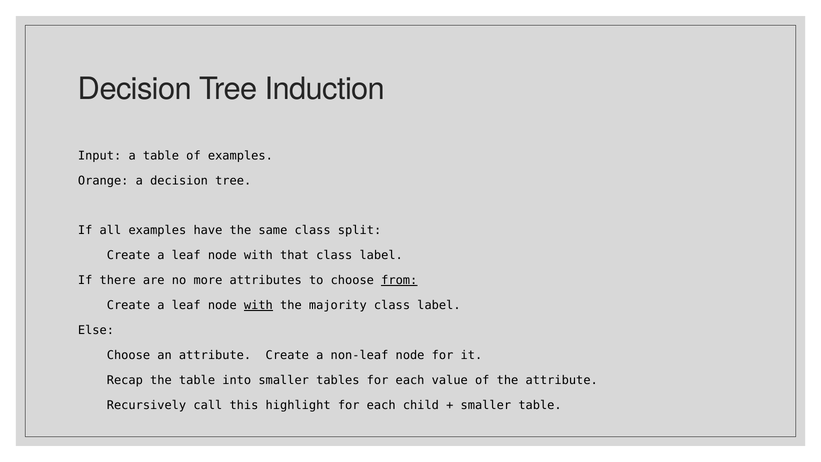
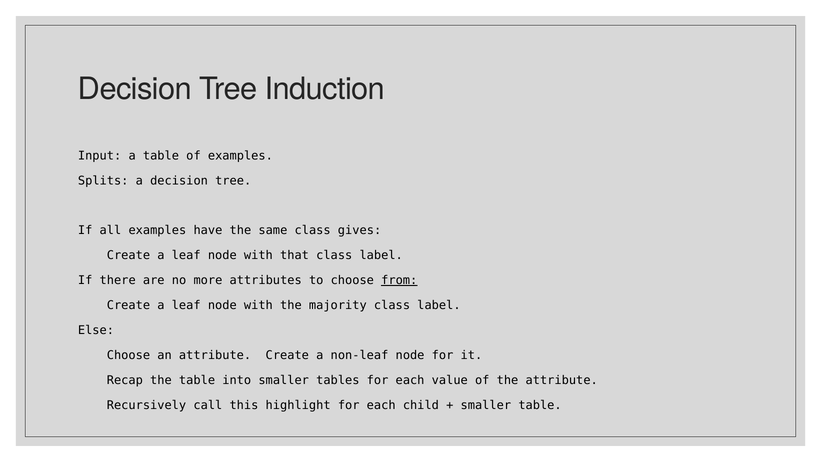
Orange: Orange -> Splits (103, 181)
split: split -> gives (360, 230)
with underline: present -> none (258, 305)
